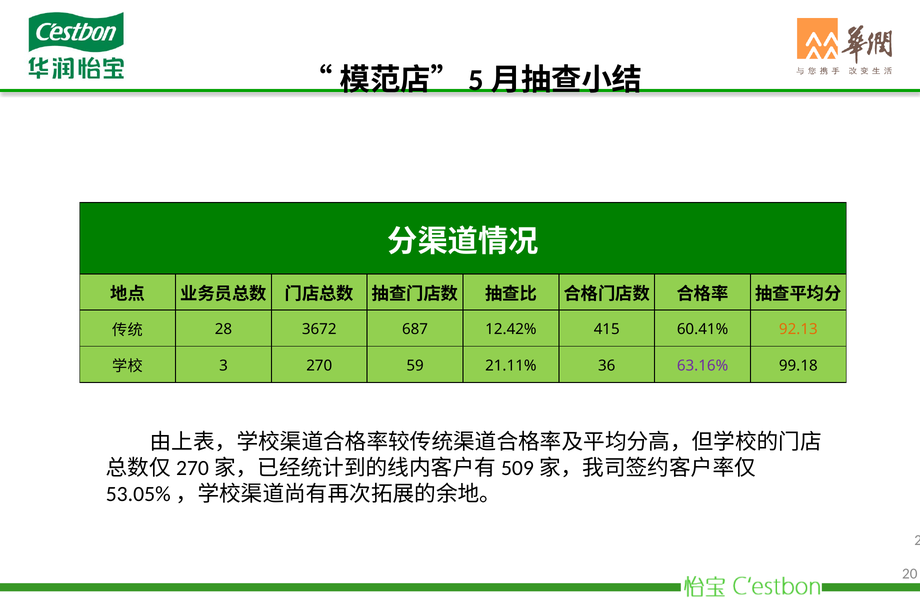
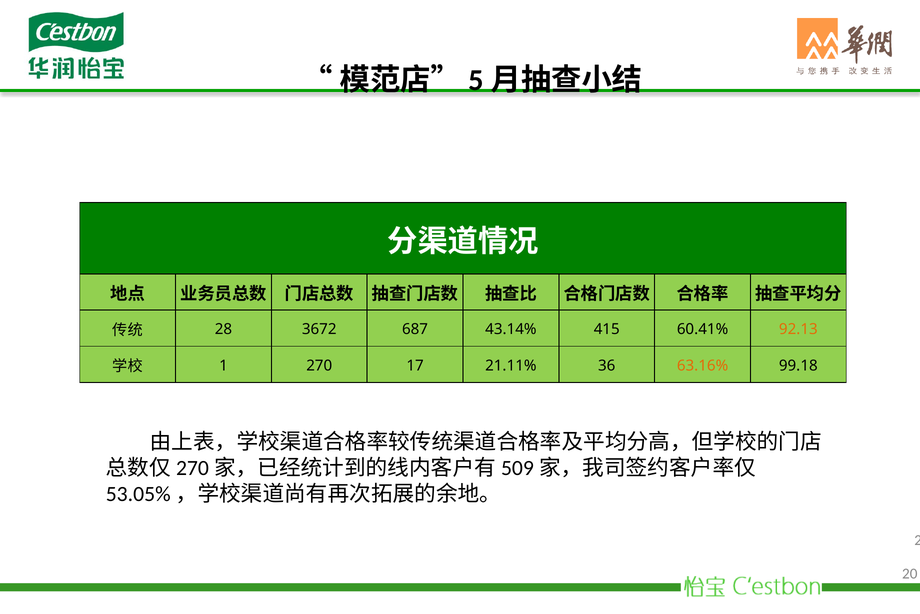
12.42%: 12.42% -> 43.14% (511, 329)
3: 3 -> 1 (224, 365)
59: 59 -> 17 (415, 365)
63.16% colour: purple -> orange (703, 365)
